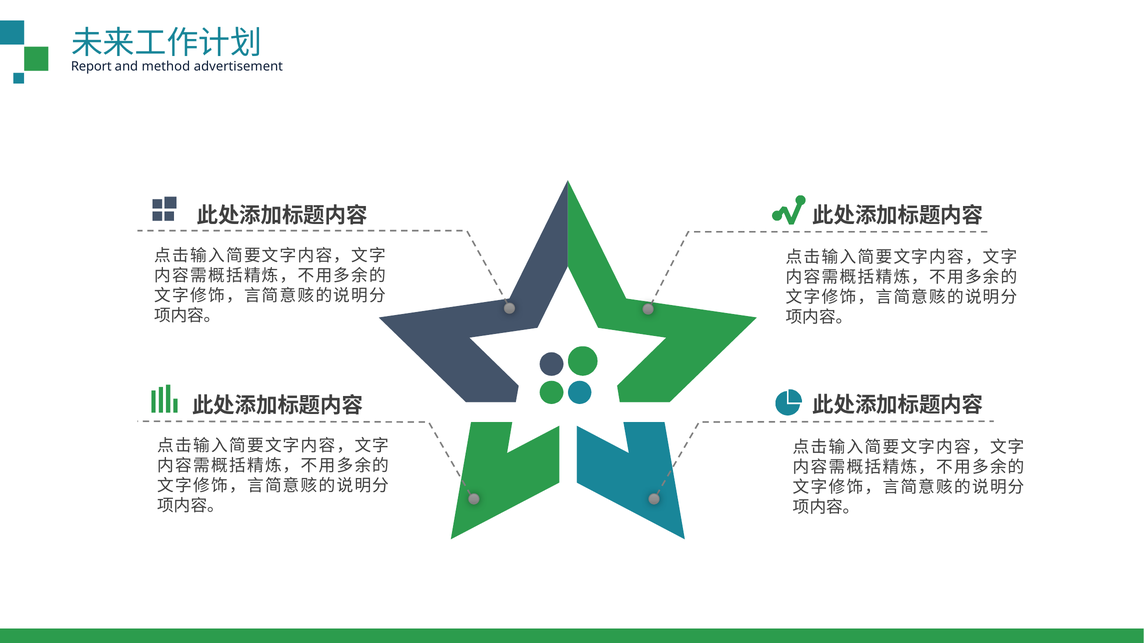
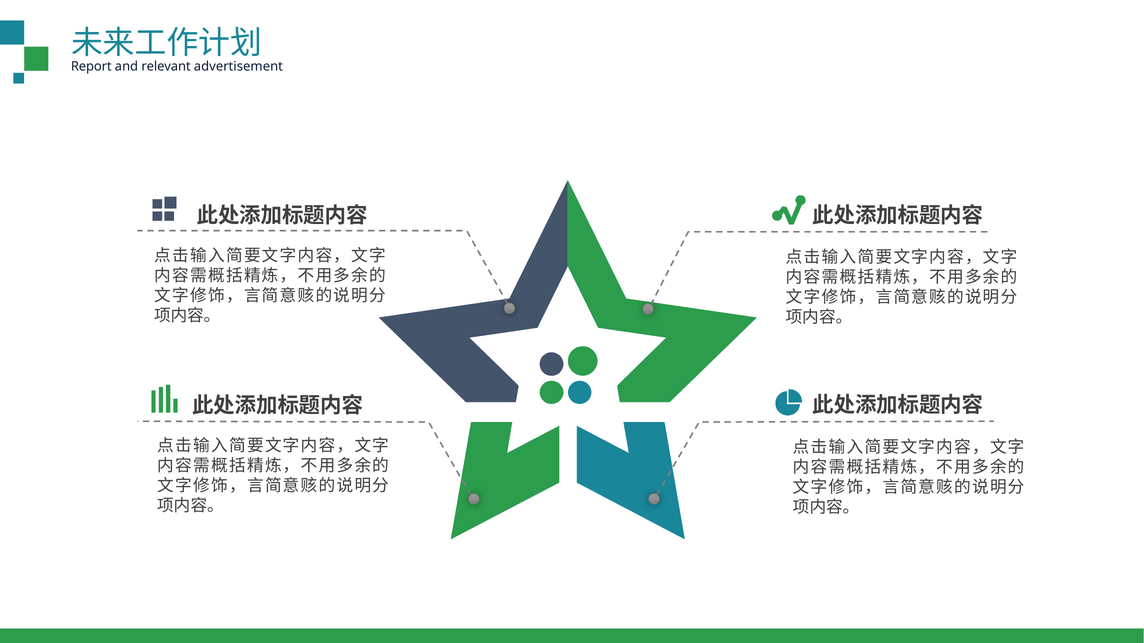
method: method -> relevant (166, 67)
